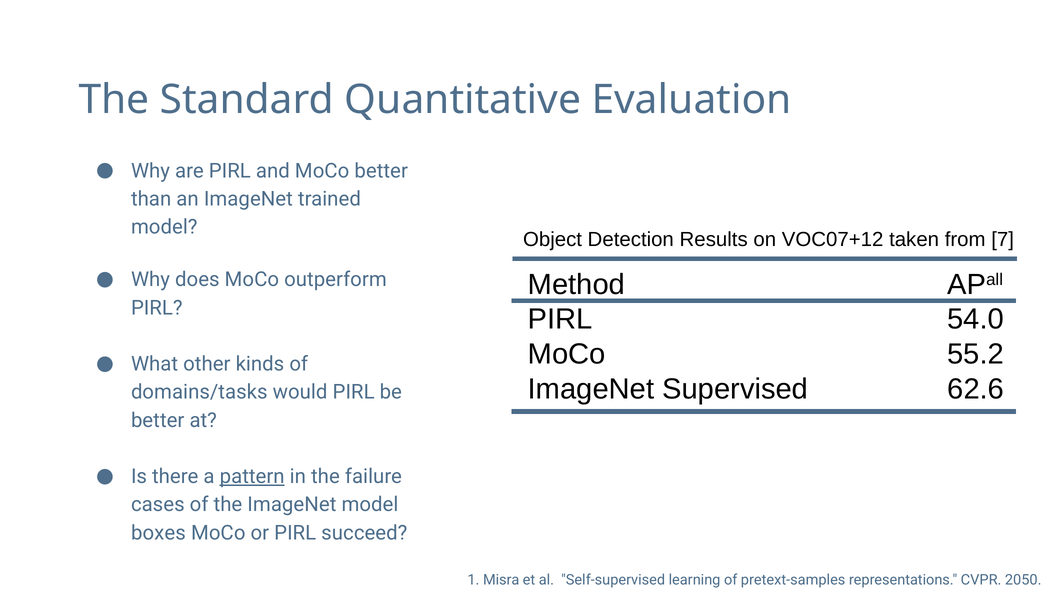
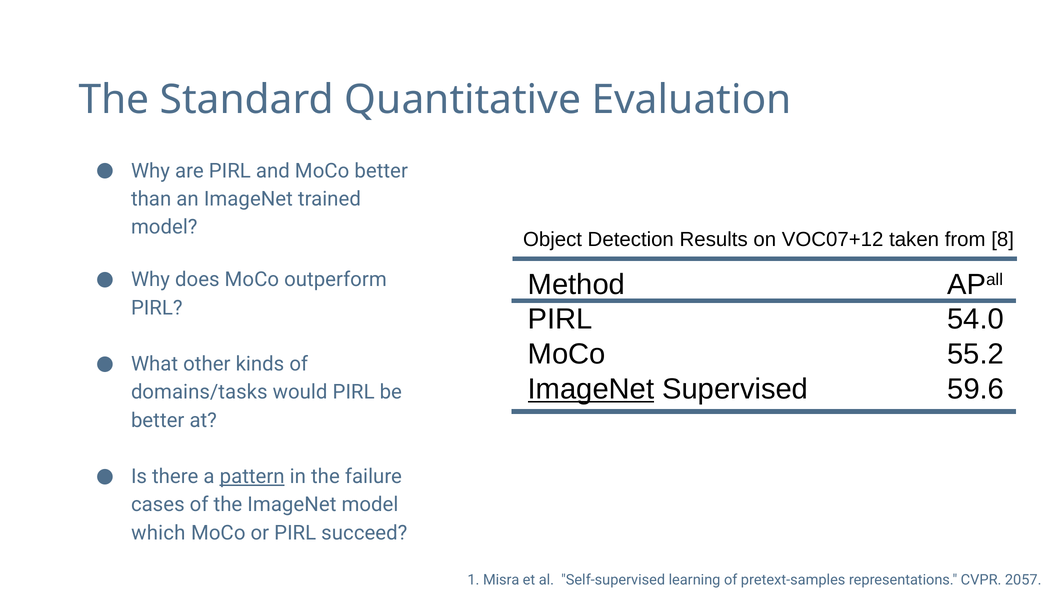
7: 7 -> 8 (1003, 240)
ImageNet underline: none -> present (591, 389)
62.6: 62.6 -> 59.6 (976, 389)
boxes: boxes -> which (158, 533)
2050: 2050 -> 2057 (1023, 580)
